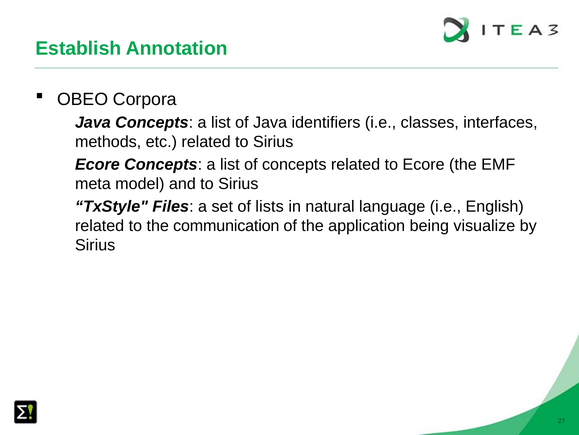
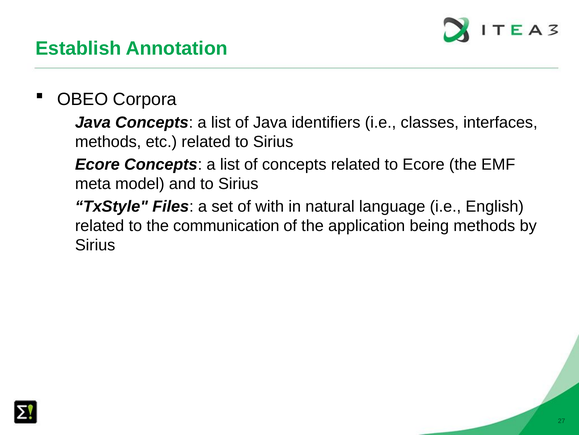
lists: lists -> with (270, 206)
being visualize: visualize -> methods (484, 225)
